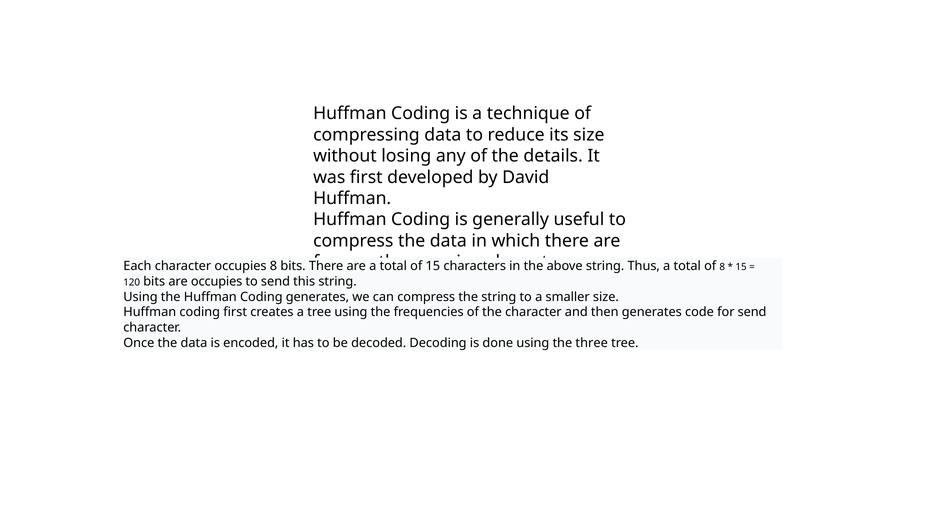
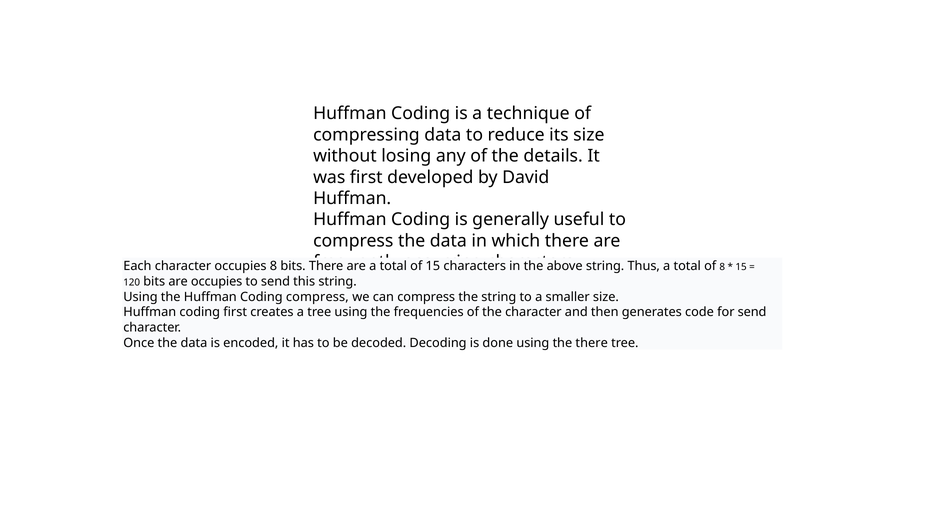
Coding generates: generates -> compress (317, 297)
the three: three -> there (592, 343)
